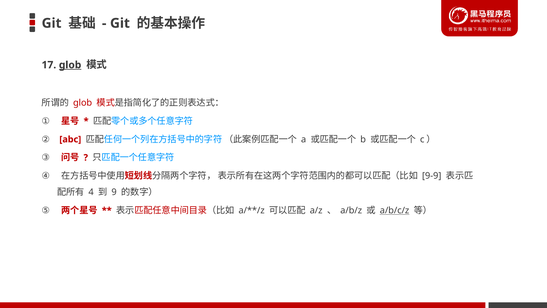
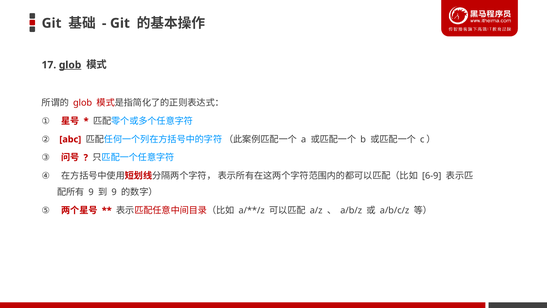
9-9: 9-9 -> 6-9 (432, 176)
4: 4 -> 9 (91, 192)
a/b/c/z underline: present -> none (395, 210)
